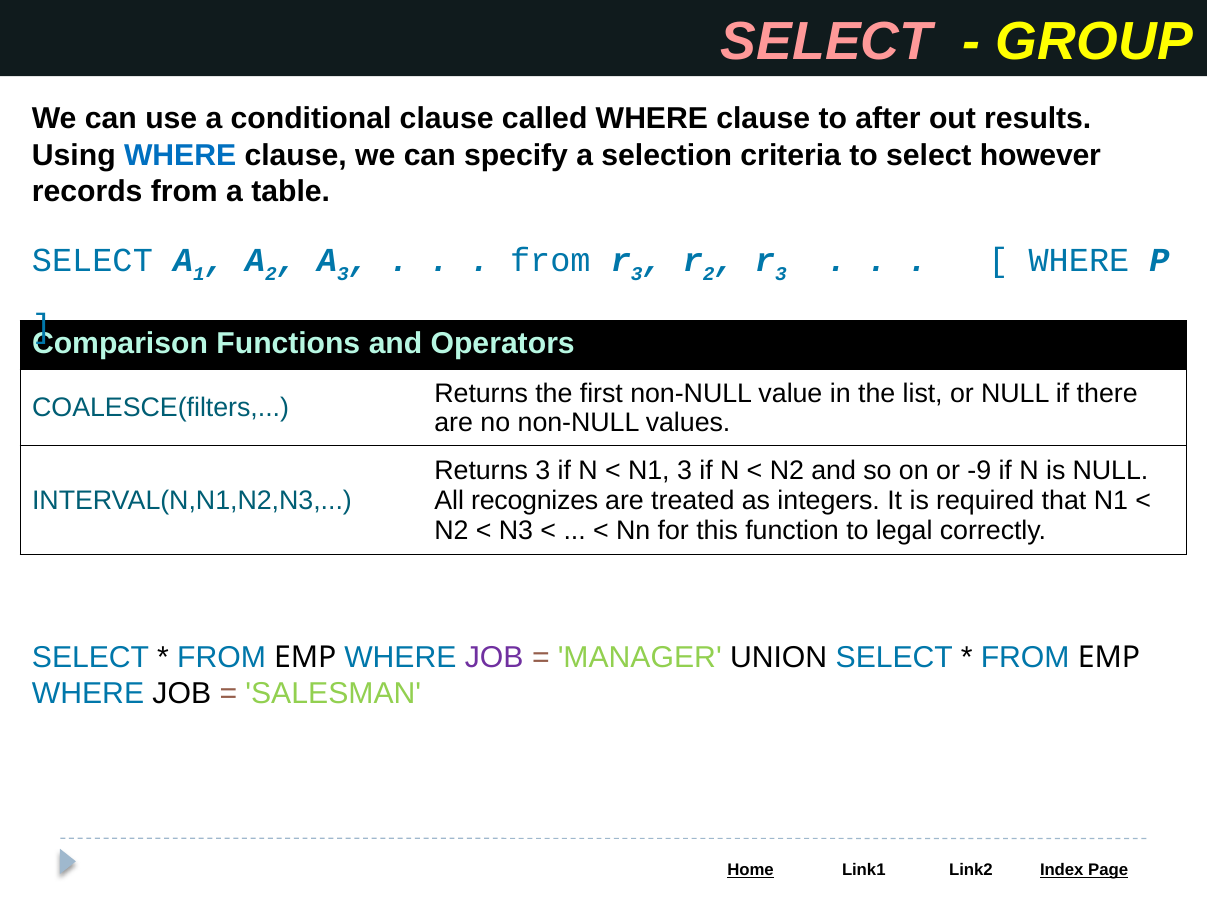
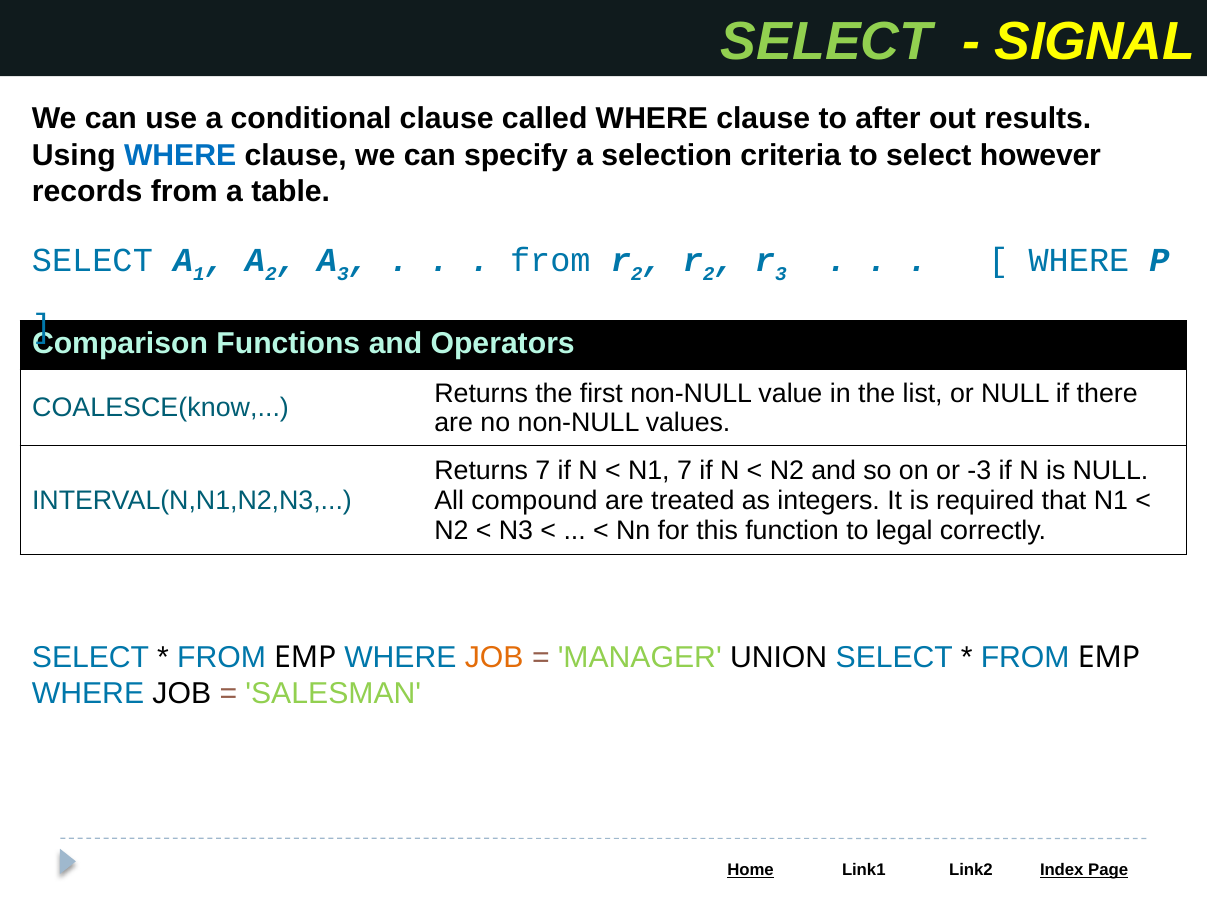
SELECT colour: pink -> light green (827, 42)
GROUP: GROUP -> SIGNAL (1095, 42)
3: 3 -> 2 (637, 274)
COALESCE(filters: COALESCE(filters -> COALESCE(know (161, 408)
Returns 3: 3 -> 7 (543, 471)
N1 3: 3 -> 7 (685, 471)
-9: -9 -> -3 (979, 471)
recognizes: recognizes -> compound (534, 501)
JOB colour: purple -> orange (494, 658)
